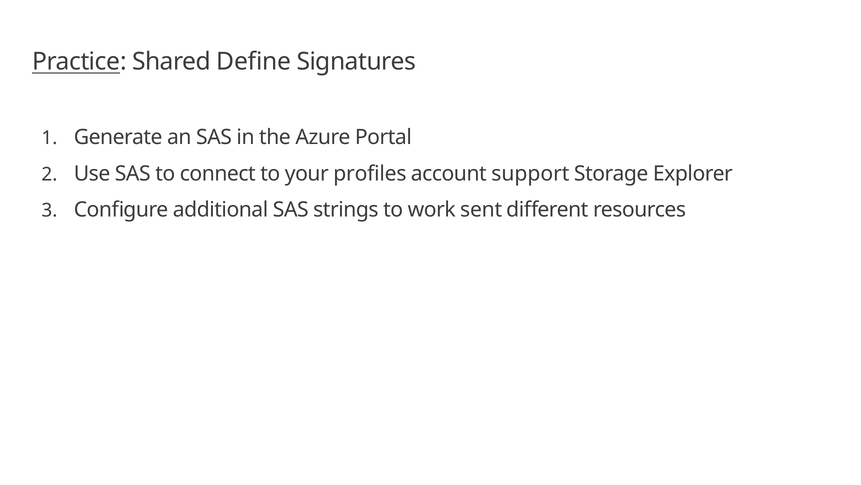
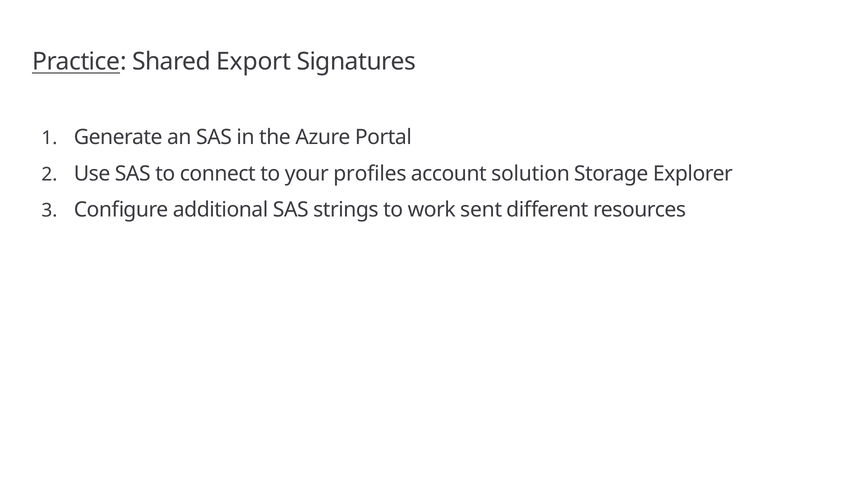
Define: Define -> Export (254, 62)
support: support -> solution (531, 173)
